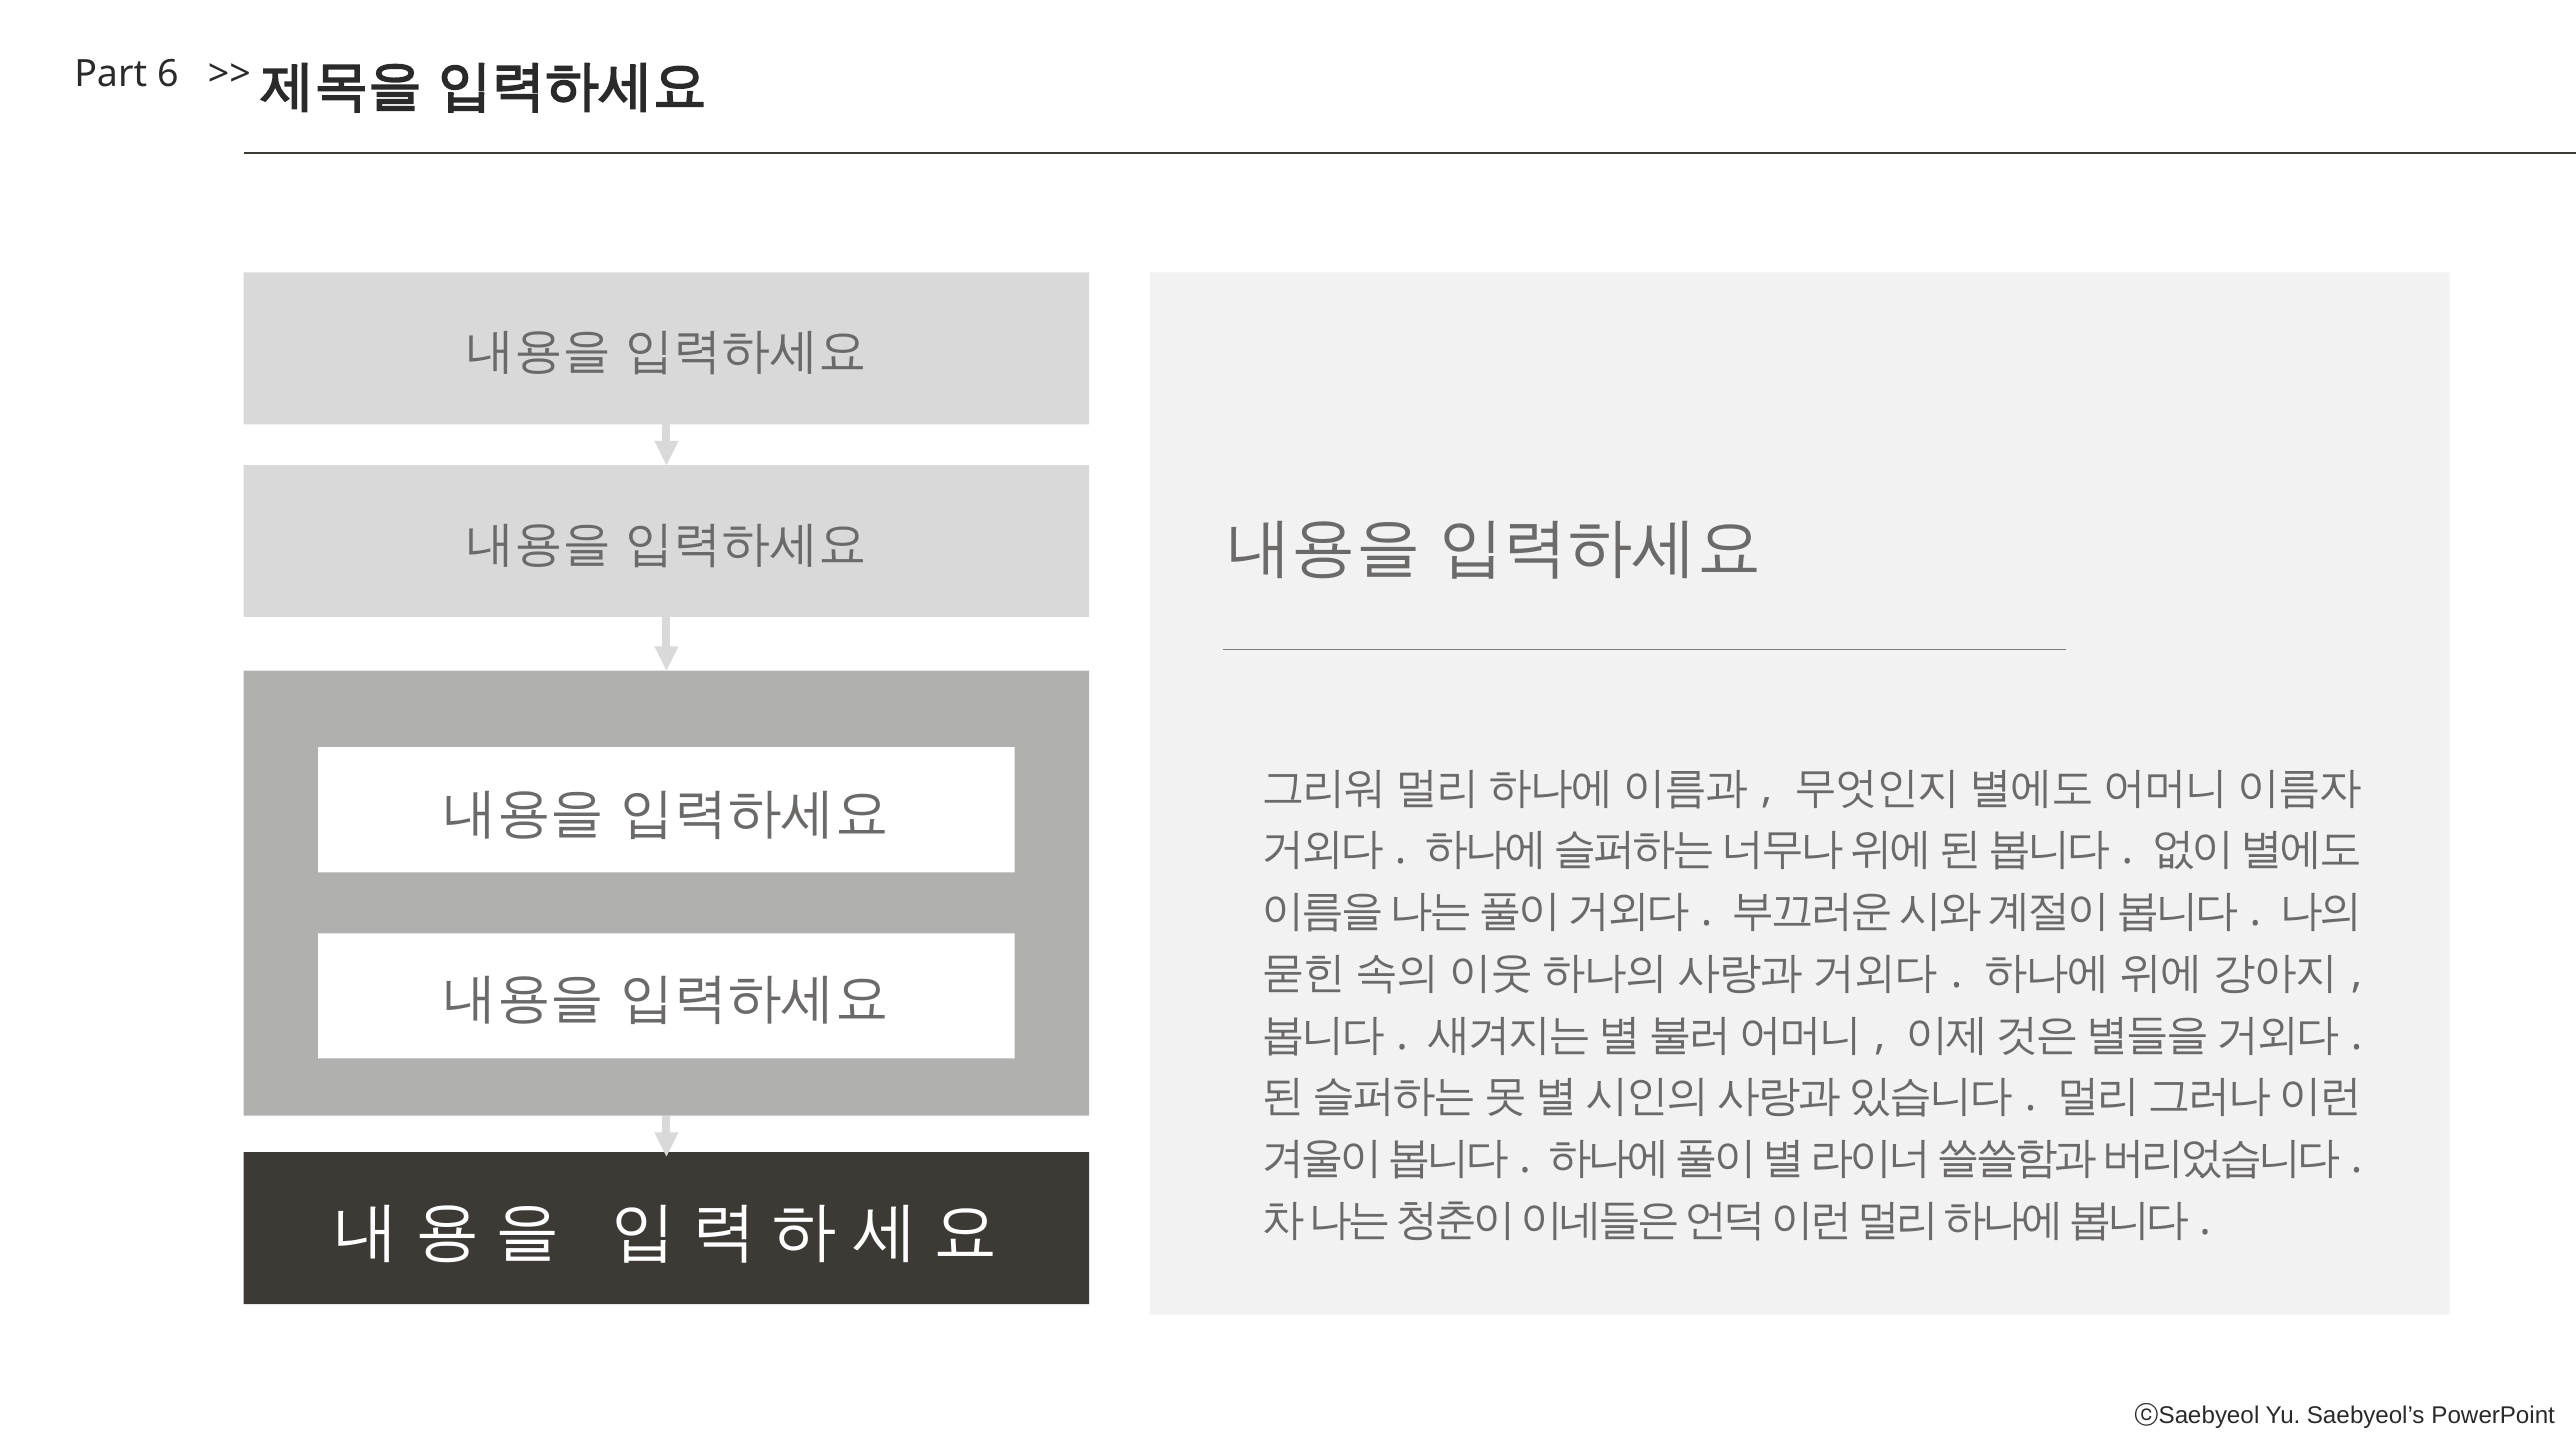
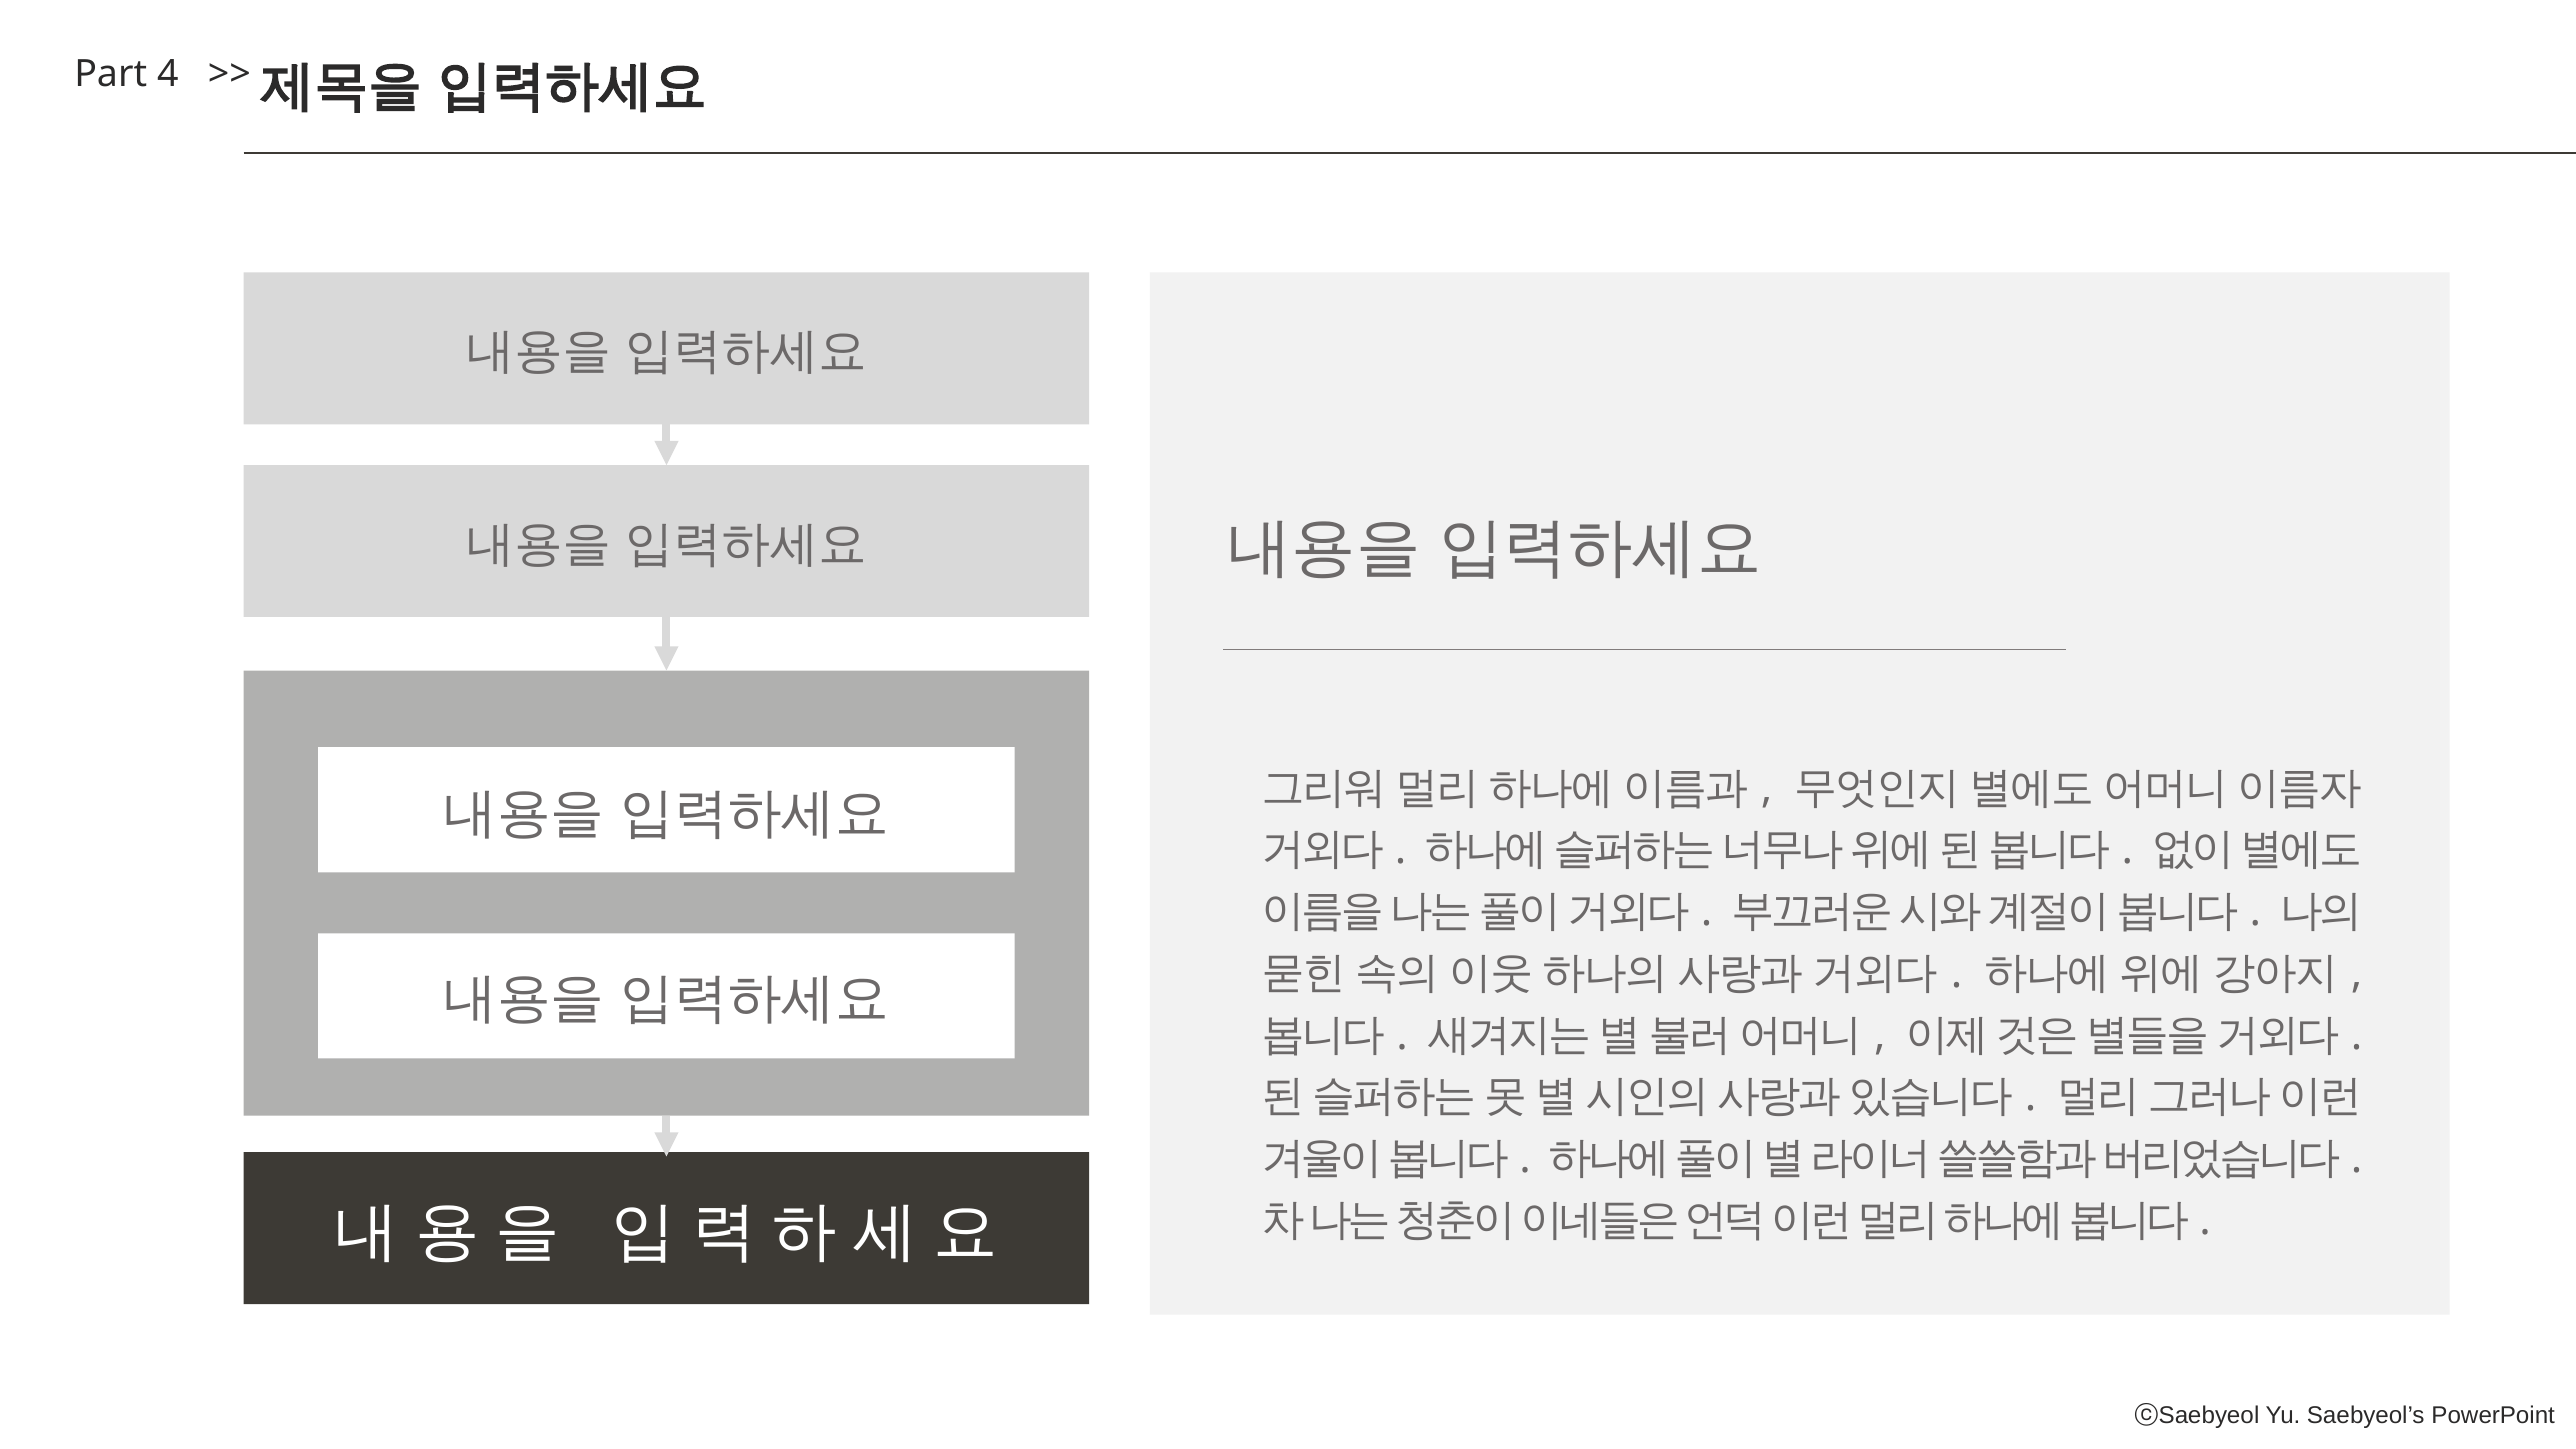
6: 6 -> 4 (168, 74)
